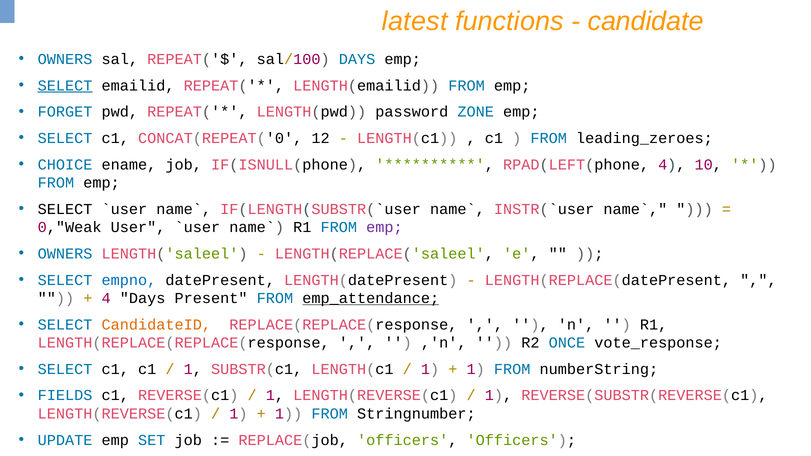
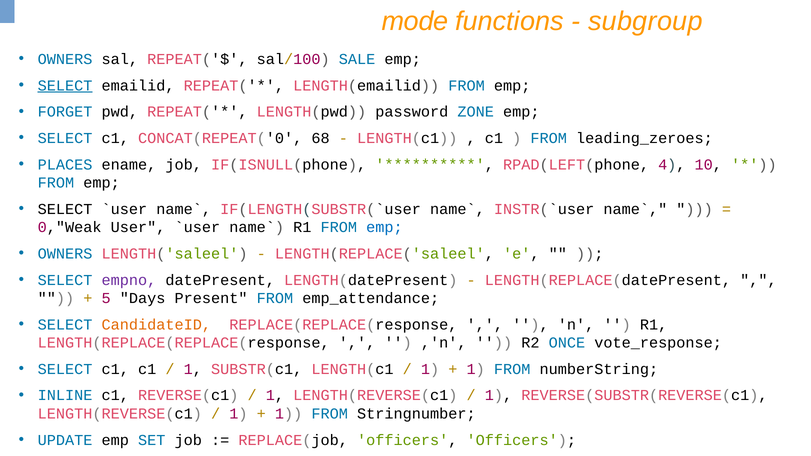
latest: latest -> mode (415, 21)
candidate: candidate -> subgroup (645, 21)
sal/100 DAYS: DAYS -> SALE (357, 59)
12: 12 -> 68 (321, 138)
CHOICE: CHOICE -> PLACES (65, 165)
emp colour: purple -> blue (384, 227)
empno colour: blue -> purple (129, 280)
4: 4 -> 5 (106, 298)
emp_attendance underline: present -> none (371, 298)
FIELDS: FIELDS -> INLINE (65, 396)
